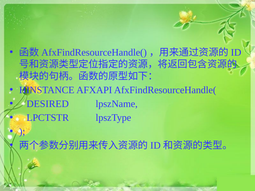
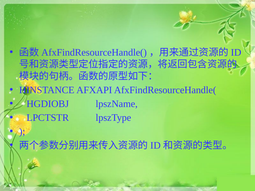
DESIRED: DESIRED -> HGDIOBJ (48, 104)
